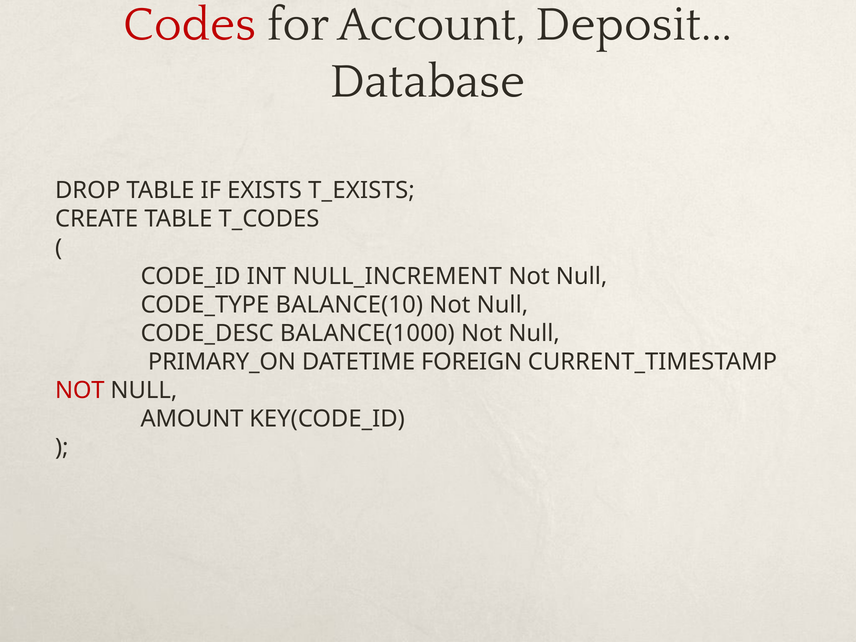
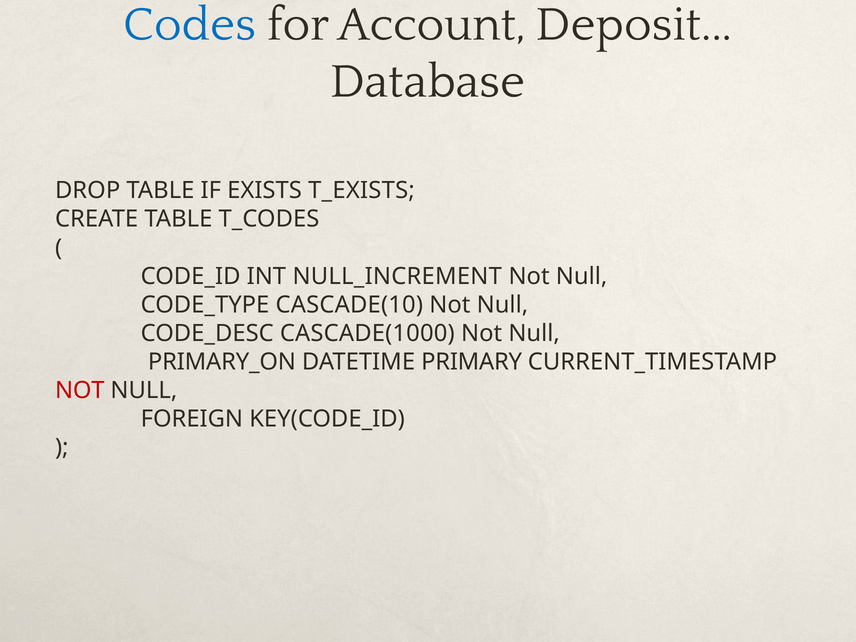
Codes colour: red -> blue (190, 24)
BALANCE(10: BALANCE(10 -> CASCADE(10 (349, 305)
BALANCE(1000: BALANCE(1000 -> CASCADE(1000 (367, 333)
FOREIGN: FOREIGN -> PRIMARY (472, 362)
AMOUNT: AMOUNT -> FOREIGN (192, 419)
